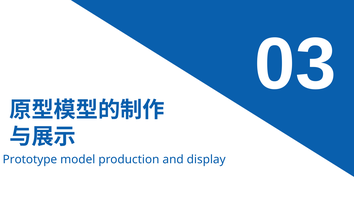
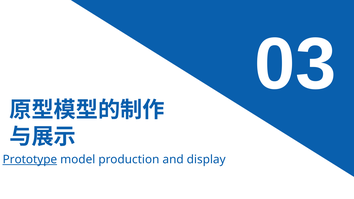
Prototype underline: none -> present (30, 160)
